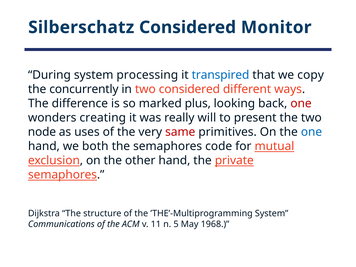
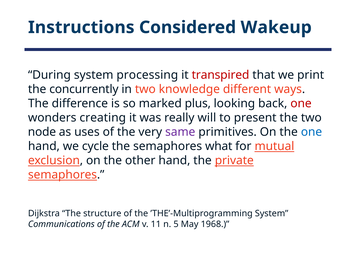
Silberschatz: Silberschatz -> Instructions (81, 27)
Monitor: Monitor -> Wakeup (276, 27)
transpired colour: blue -> red (221, 75)
copy: copy -> print (311, 75)
two considered: considered -> knowledge (189, 89)
same colour: red -> purple (180, 132)
both: both -> cycle (95, 146)
code: code -> what (219, 146)
